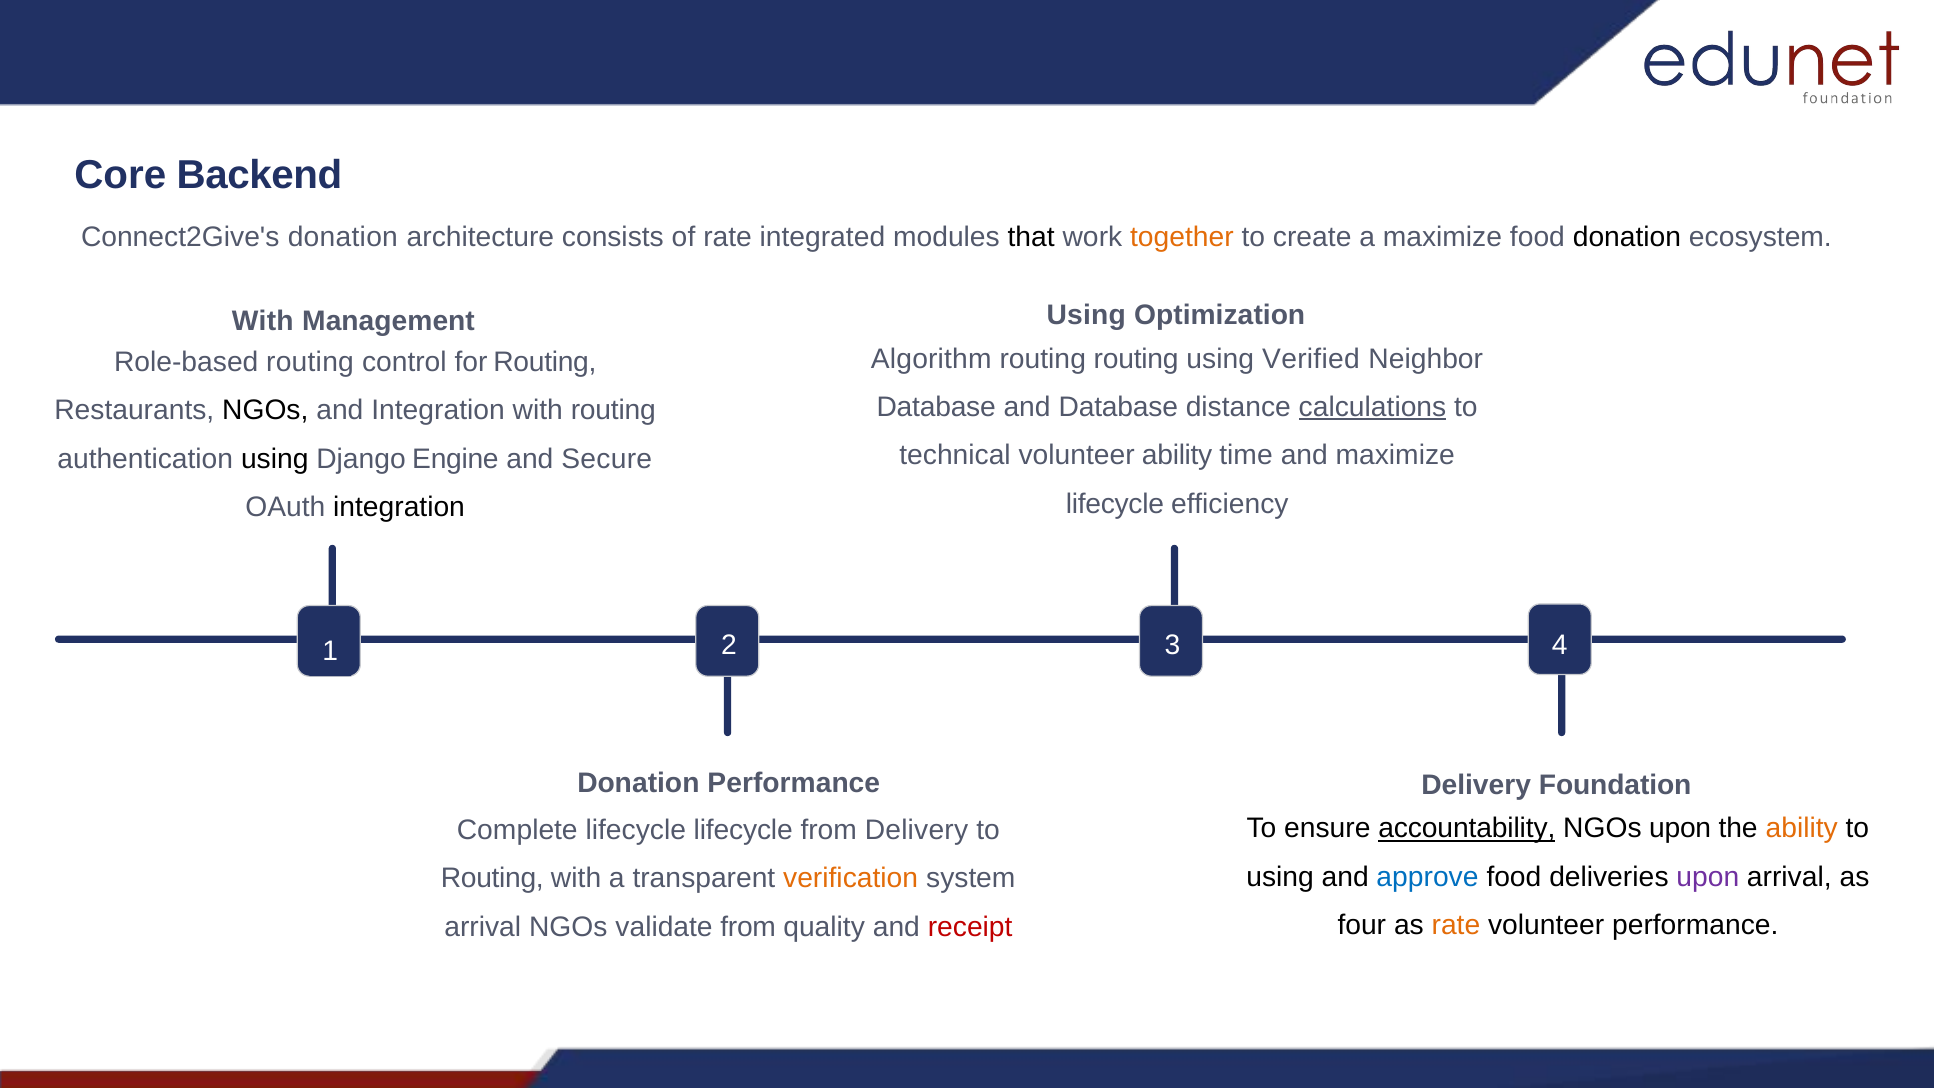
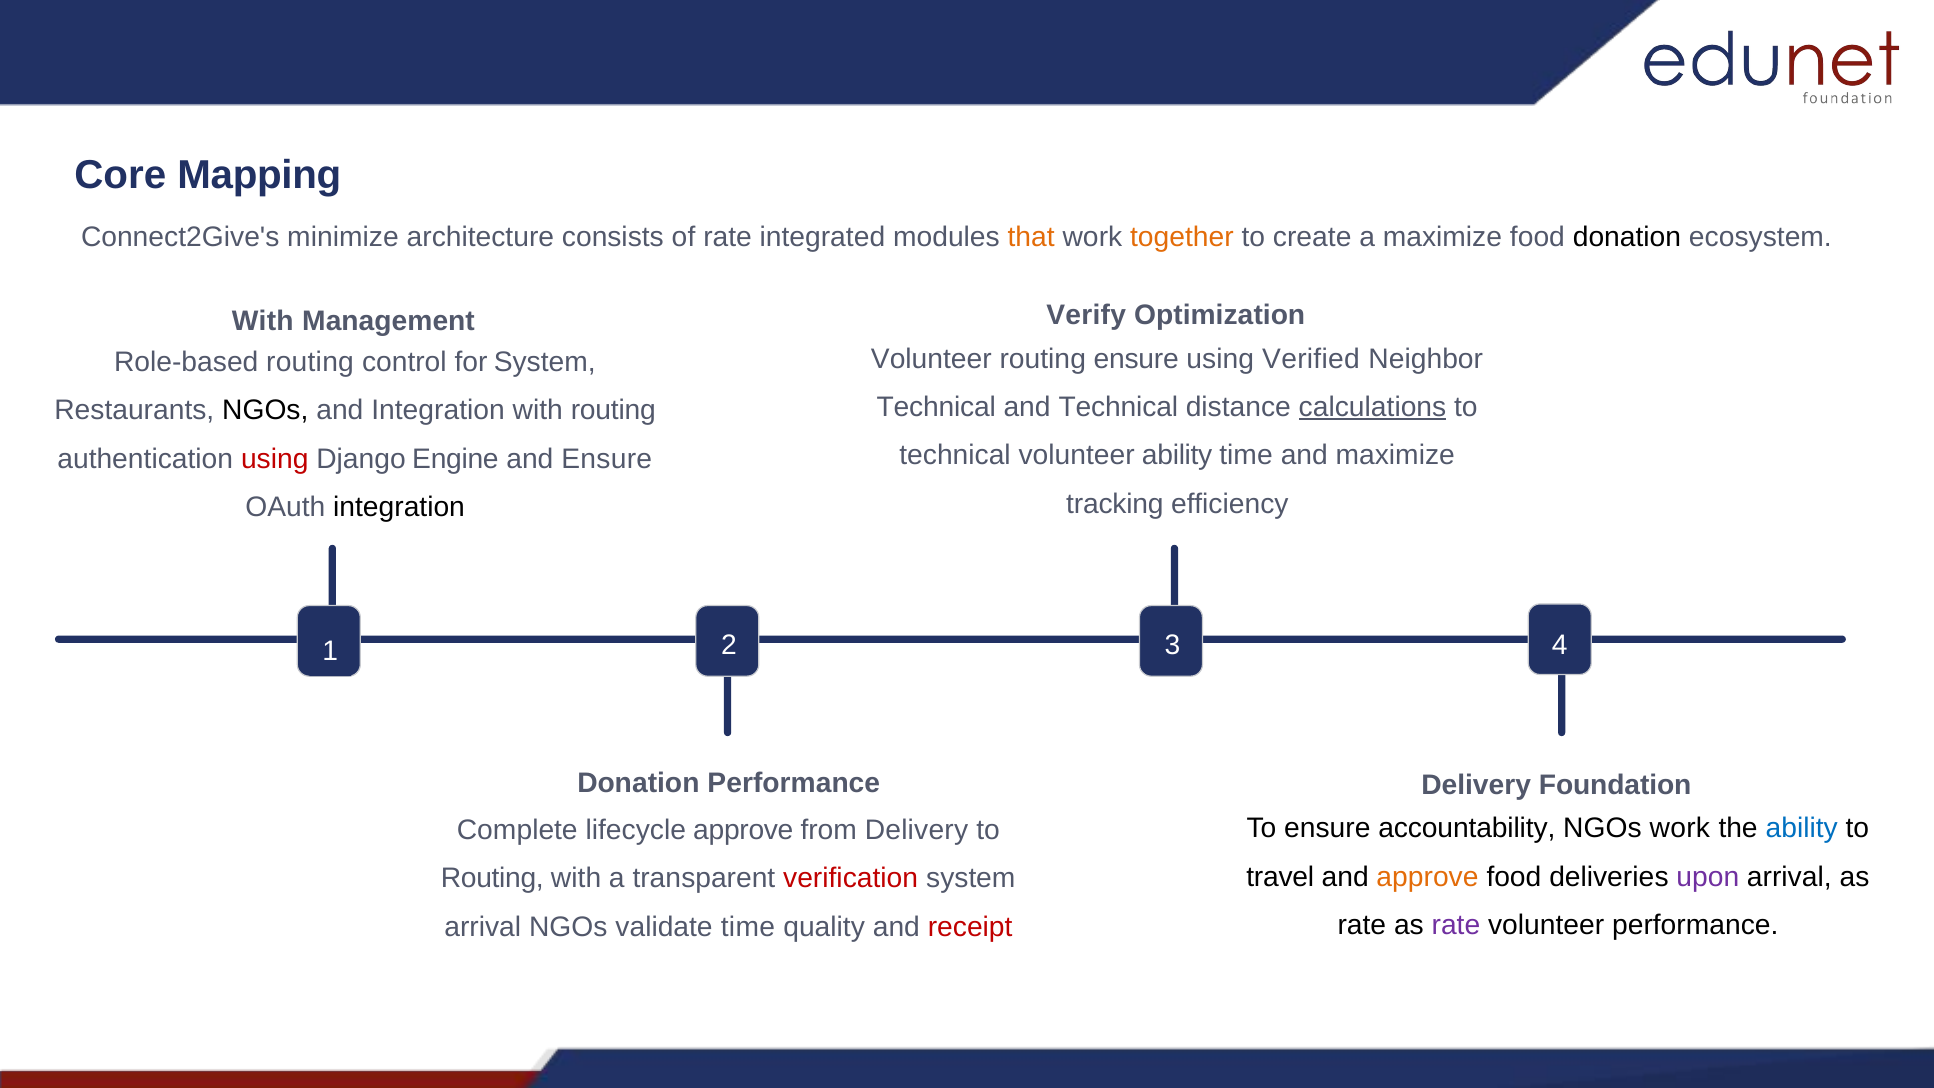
Backend: Backend -> Mapping (259, 175)
Connect2Give's donation: donation -> minimize (343, 237)
that colour: black -> orange (1031, 237)
Using: Using -> Verify (1086, 315)
Algorithm: Algorithm -> Volunteer (931, 359)
routing routing: routing -> ensure (1136, 359)
for Routing: Routing -> System (545, 362)
Database: Database -> Technical (936, 407)
and Database: Database -> Technical (1118, 407)
using colour: black -> red (275, 459)
and Secure: Secure -> Ensure (607, 459)
lifecycle: lifecycle -> tracking (1115, 504)
accountability underline: present -> none (1467, 829)
NGOs upon: upon -> work (1680, 829)
ability colour: orange -> blue (1802, 829)
lifecycle lifecycle: lifecycle -> approve (743, 830)
using: using -> travel (1280, 877)
approve colour: blue -> orange (1428, 877)
verification colour: orange -> red (851, 879)
four: four -> rate (1362, 925)
rate colour: orange -> purple (1456, 925)
validate from: from -> time (748, 927)
